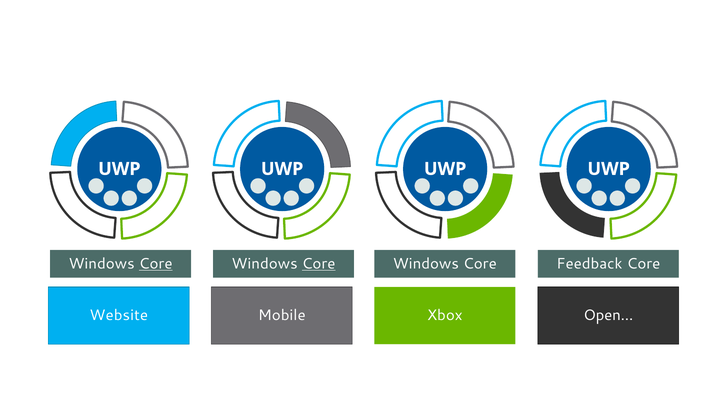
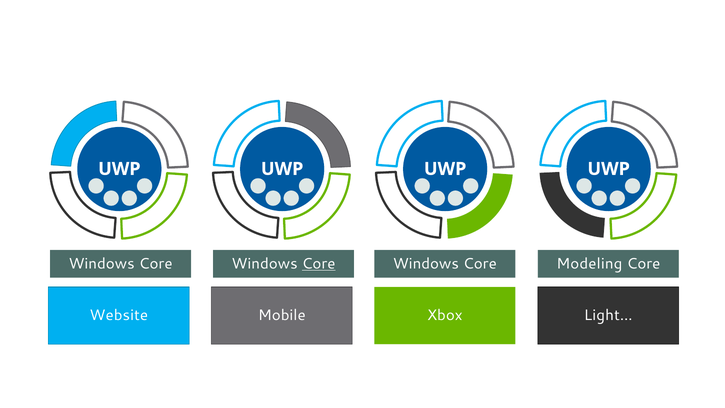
Core underline: present -> none (156, 264)
Feedback: Feedback -> Modeling (589, 264)
Open…: Open… -> Light… (608, 315)
